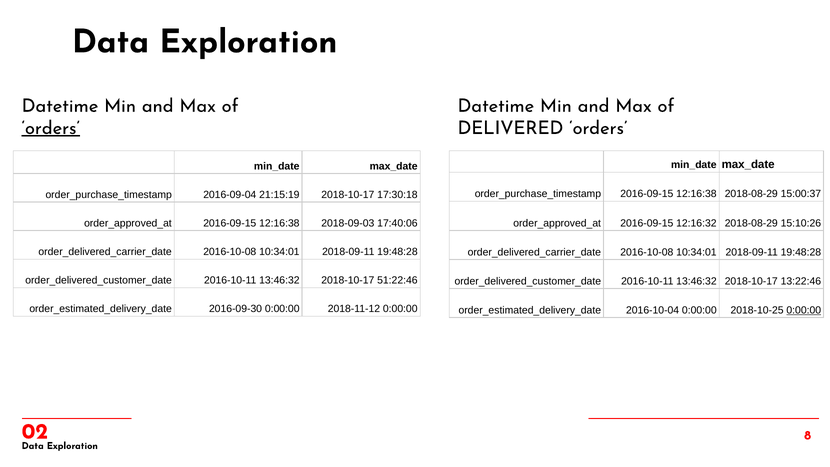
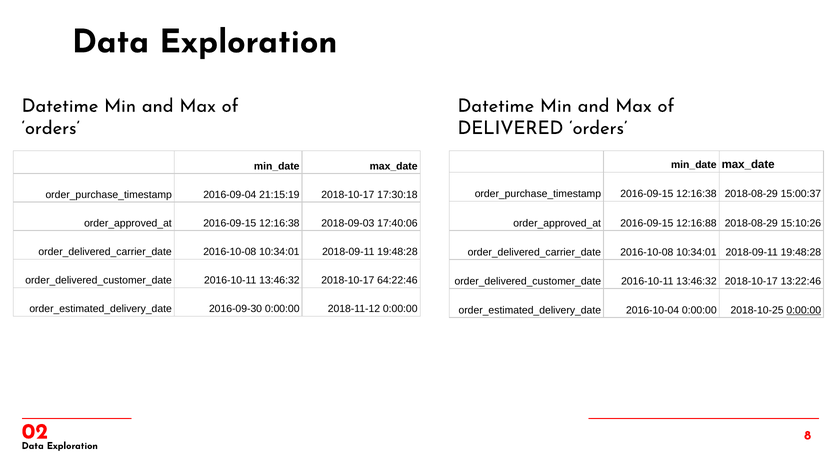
orders underline: present -> none (51, 128)
12:16:32: 12:16:32 -> 12:16:88 (696, 223)
51:22:46: 51:22:46 -> 64:22:46 (397, 280)
